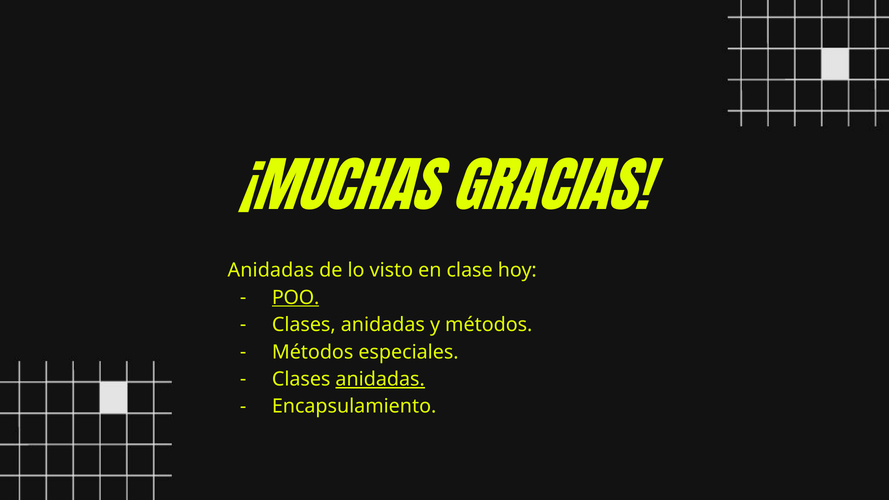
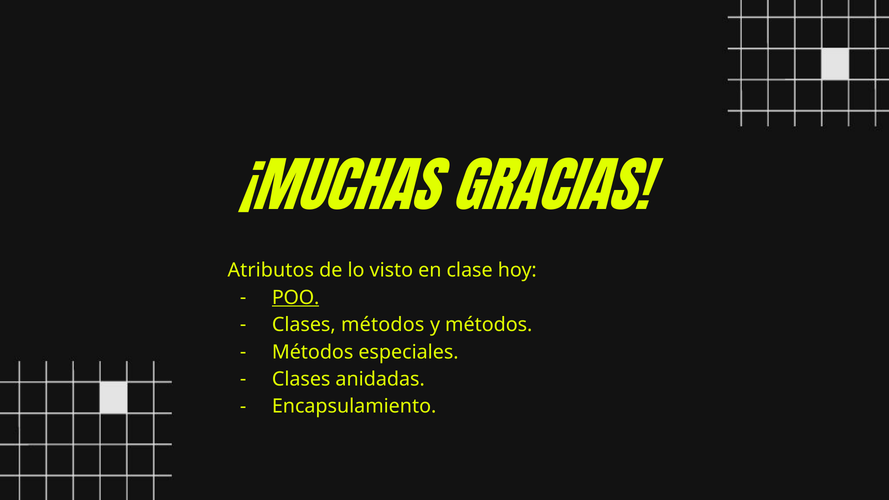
Anidadas: Anidadas -> Atributos (271, 270)
anidadas: anidadas -> métodos (383, 325)
anidadas underline: present -> none (380, 379)
